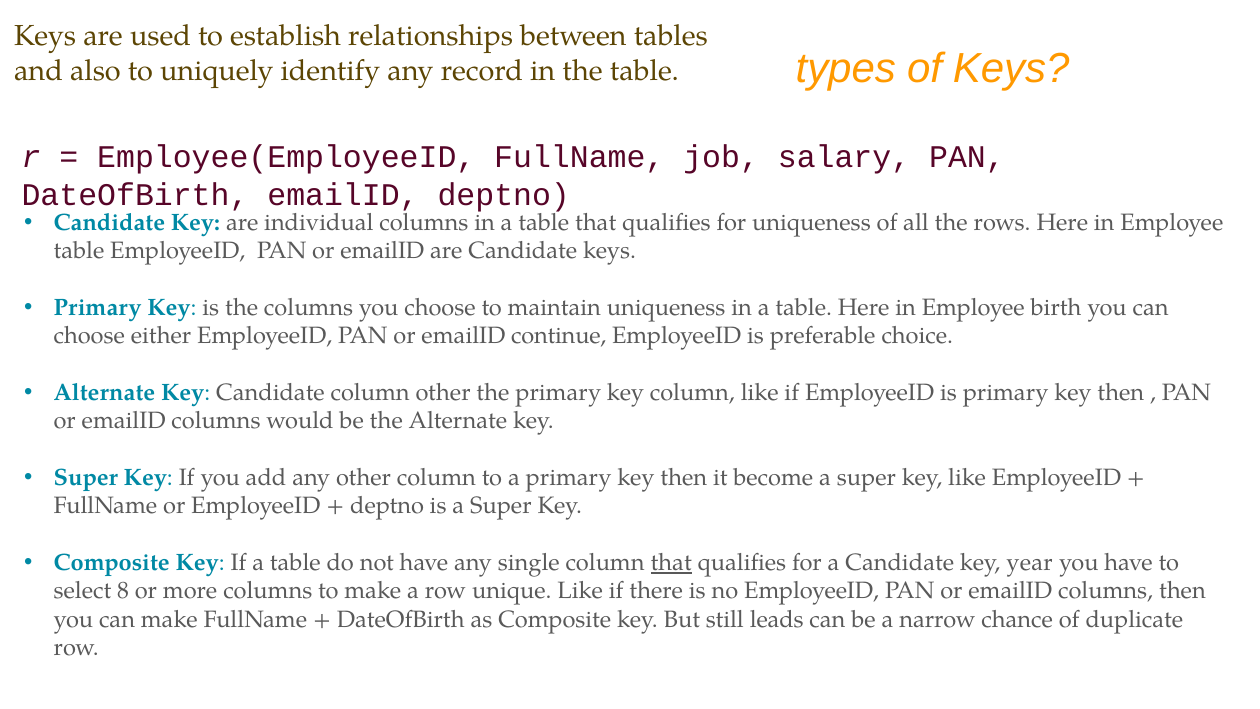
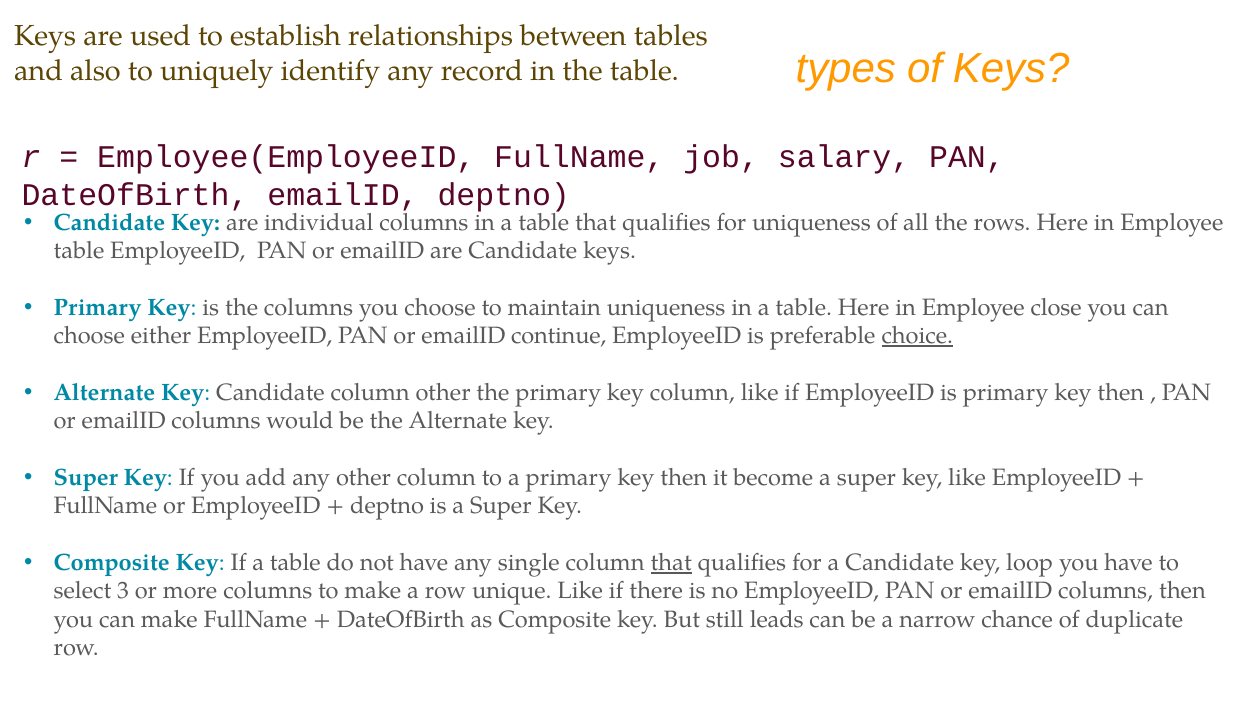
birth: birth -> close (1056, 307)
choice underline: none -> present (917, 336)
year: year -> loop (1030, 563)
8: 8 -> 3 (123, 591)
